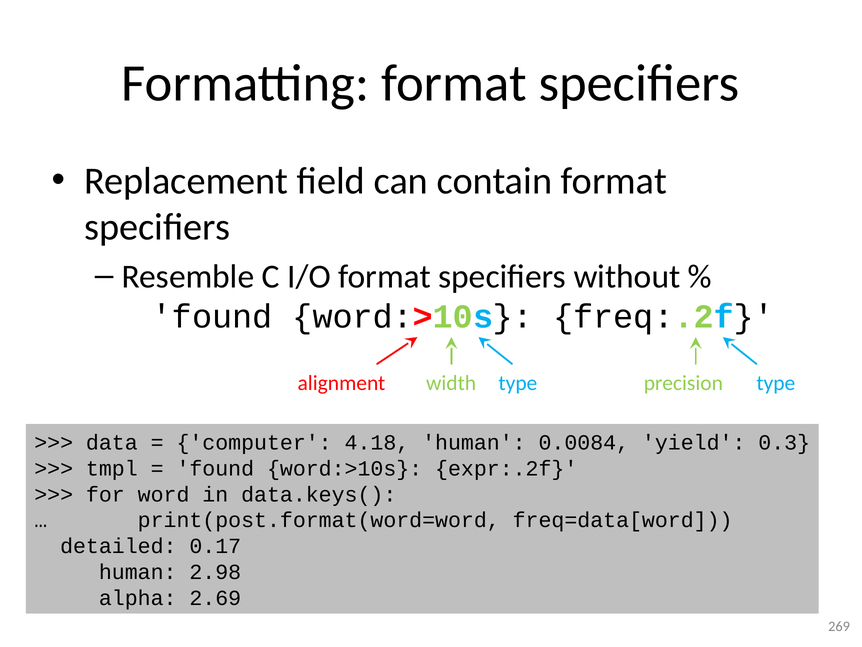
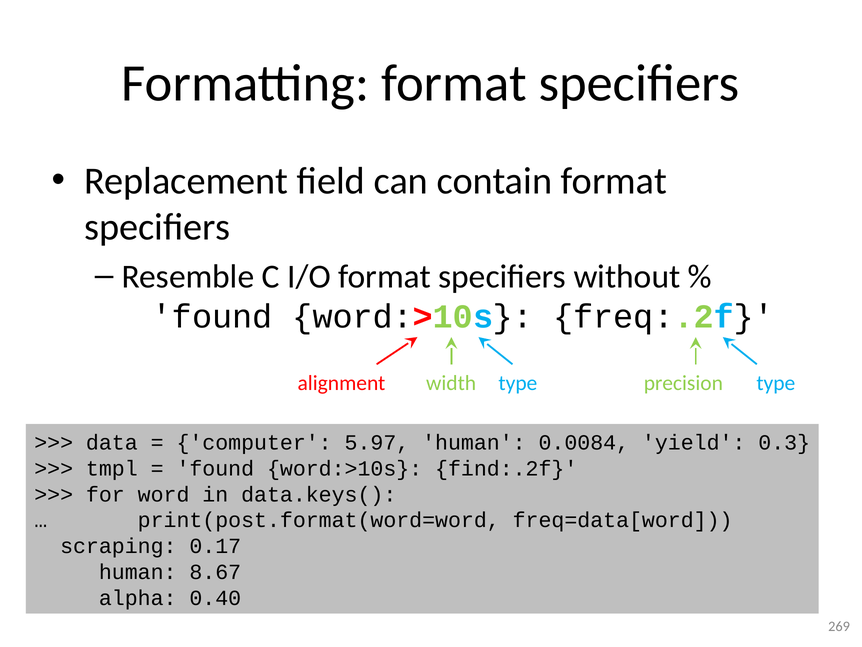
4.18: 4.18 -> 5.97 (377, 442)
expr:.2f: expr:.2f -> find:.2f (506, 468)
detailed: detailed -> scraping (118, 546)
2.98: 2.98 -> 8.67 (215, 572)
2.69: 2.69 -> 0.40 (215, 597)
